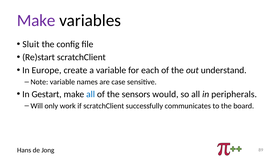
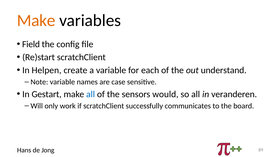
Make colour: purple -> orange (36, 21)
Sluit: Sluit -> Field (31, 44)
Europe: Europe -> Helpen (47, 71)
peripherals: peripherals -> veranderen (234, 94)
